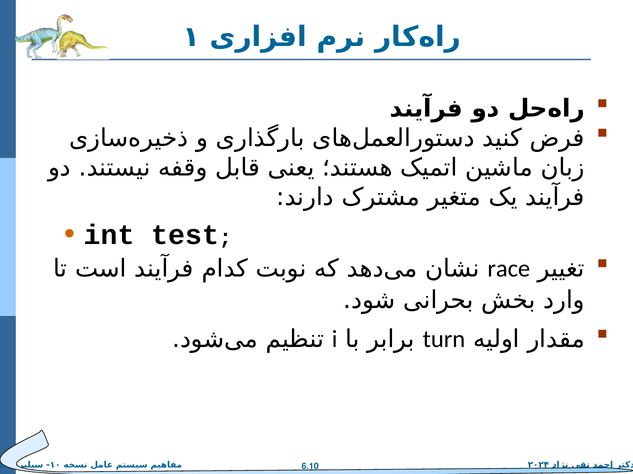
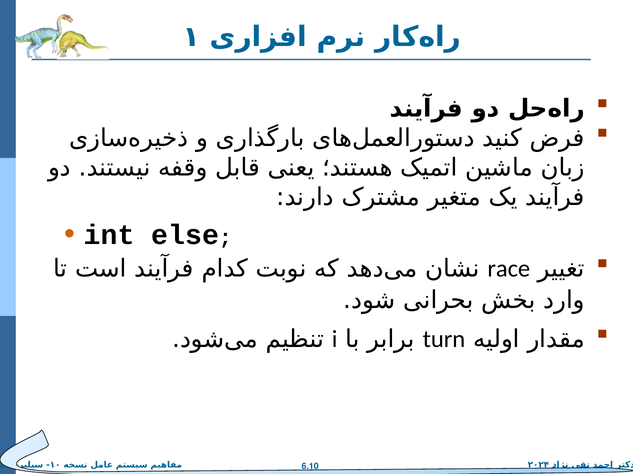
test: test -> else (185, 235)
